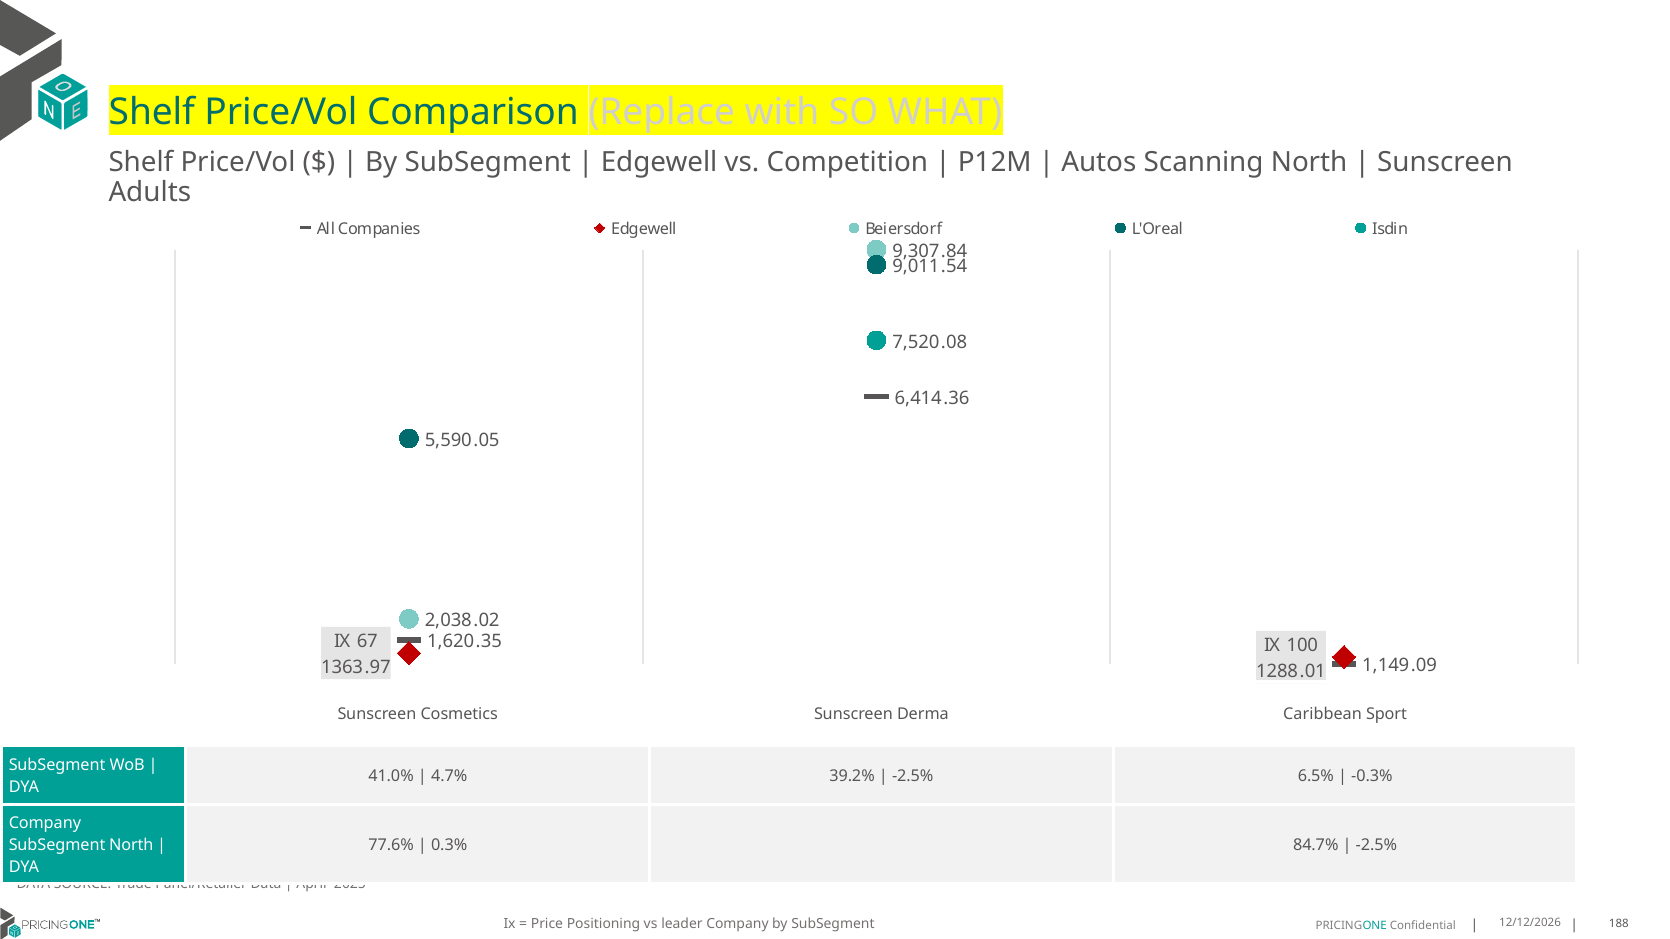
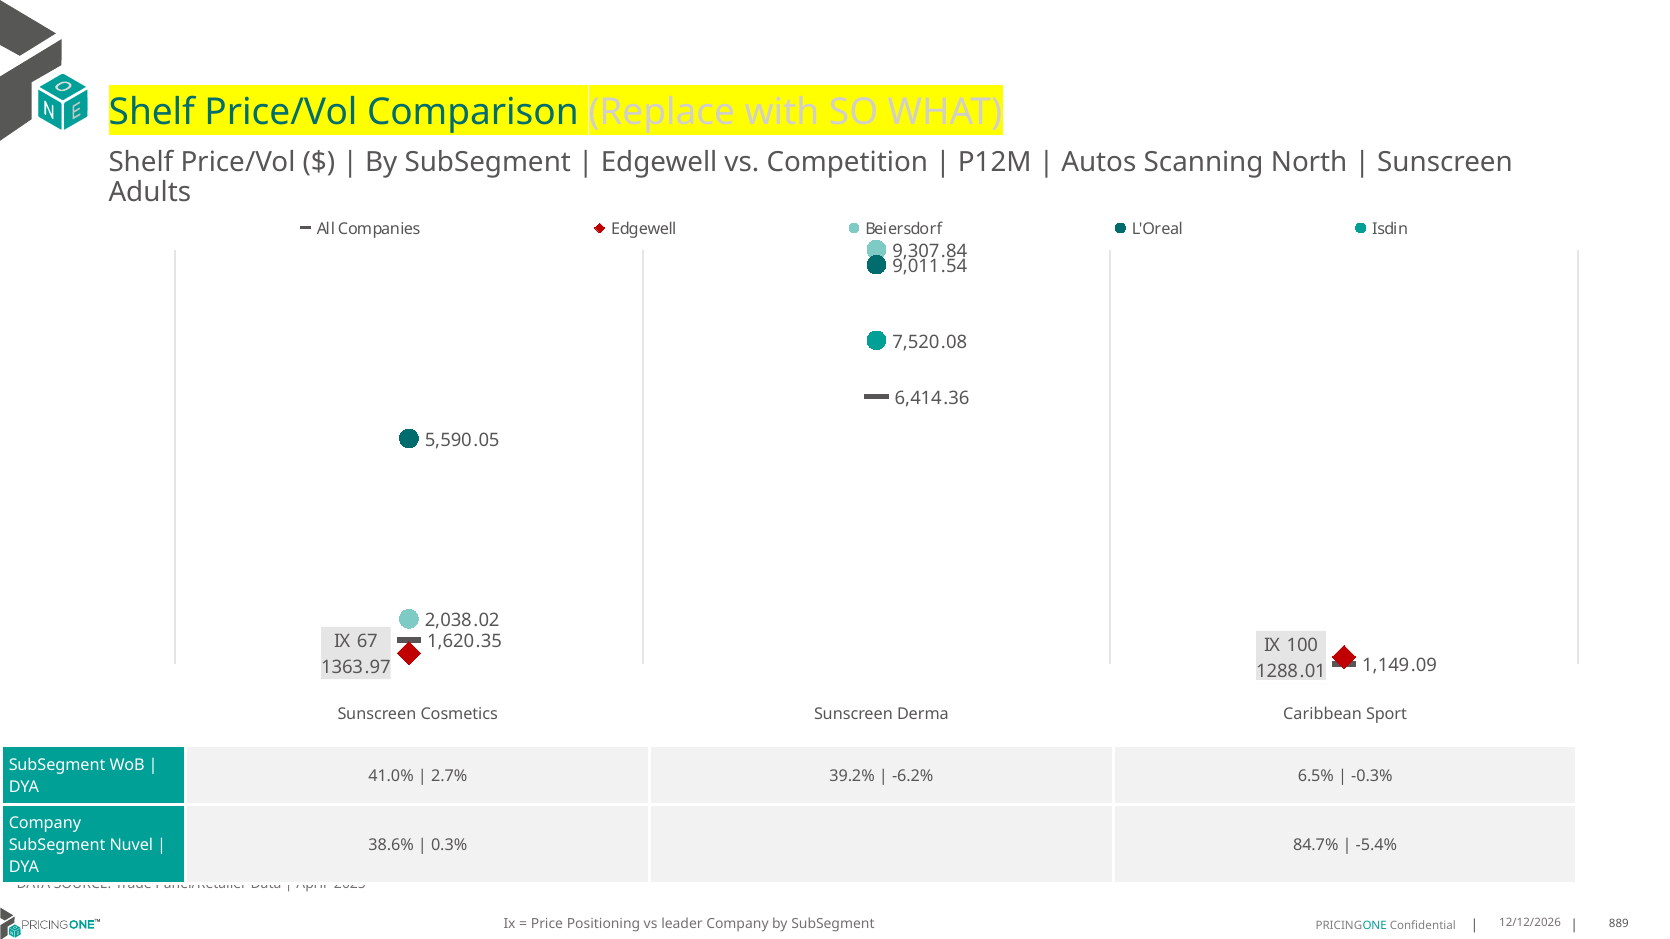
4.7%: 4.7% -> 2.7% (449, 776)
-2.5%: -2.5% -> -6.2% (913, 776)
SubSegment North: North -> Nuvel (131, 845)
77.6%: 77.6% -> 38.6% (391, 845)
-2.5%: -2.5% -> -5.4% (1376, 845)
188: 188 -> 889 (1619, 924)
